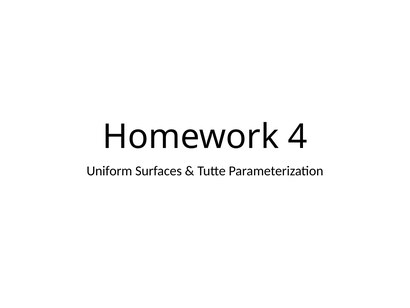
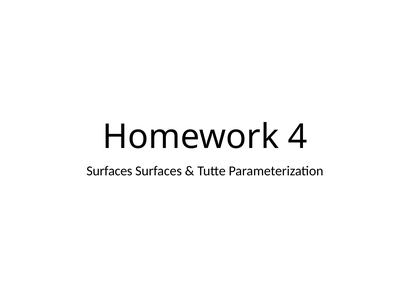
Uniform: Uniform -> Surfaces (109, 171)
